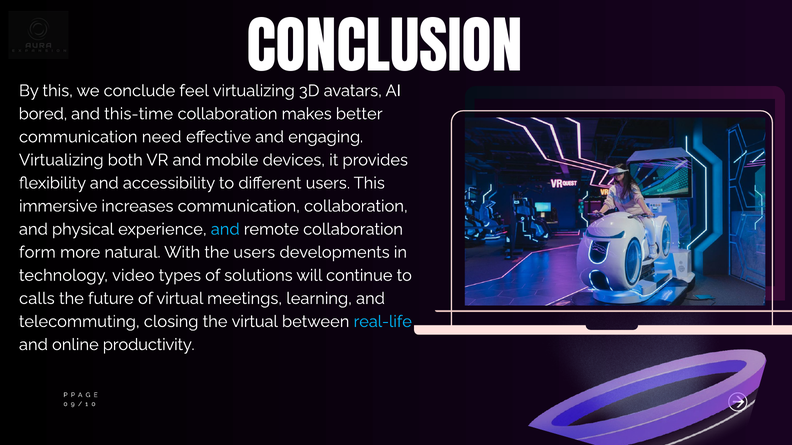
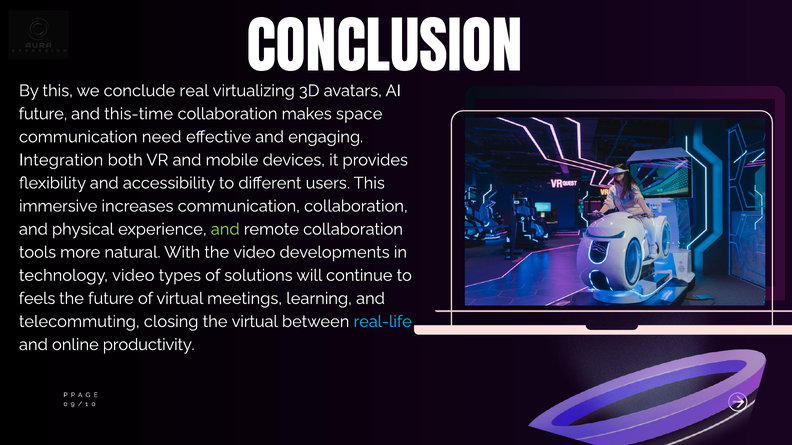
feel: feel -> real (194, 91)
bored: bored -> future (43, 114)
better: better -> space (359, 114)
Virtualizing: Virtualizing -> Integration (61, 160)
and colour: light blue -> light green (225, 229)
form: form -> tools (38, 253)
the users: users -> video (254, 253)
calls: calls -> feels (37, 299)
